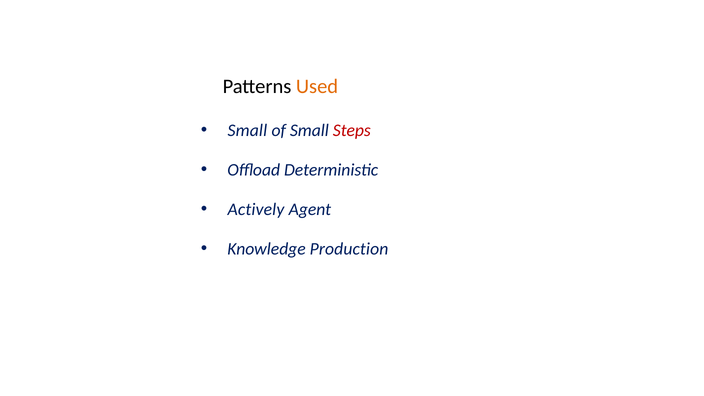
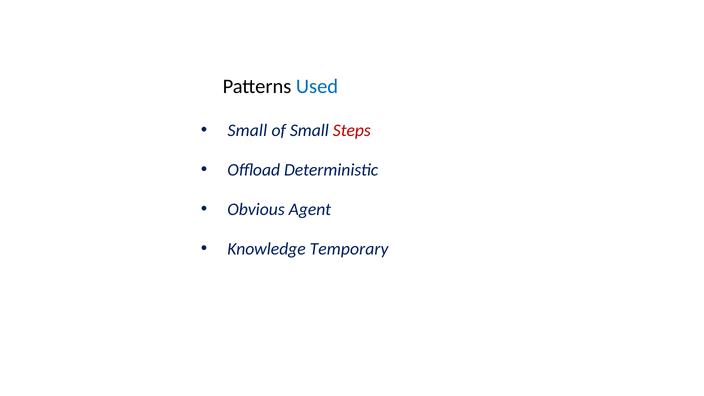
Used colour: orange -> blue (317, 86)
Actively: Actively -> Obvious (256, 210)
Production: Production -> Temporary (349, 249)
